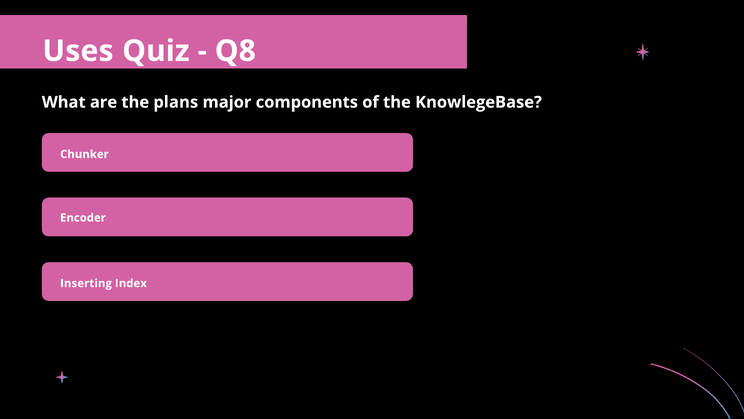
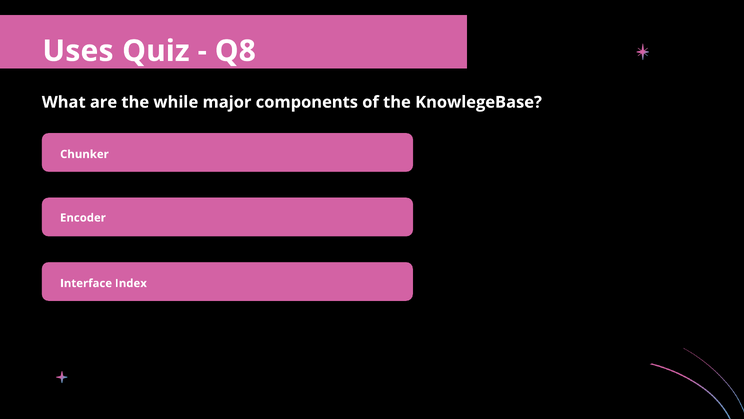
plans: plans -> while (176, 102)
Inserting: Inserting -> Interface (86, 283)
